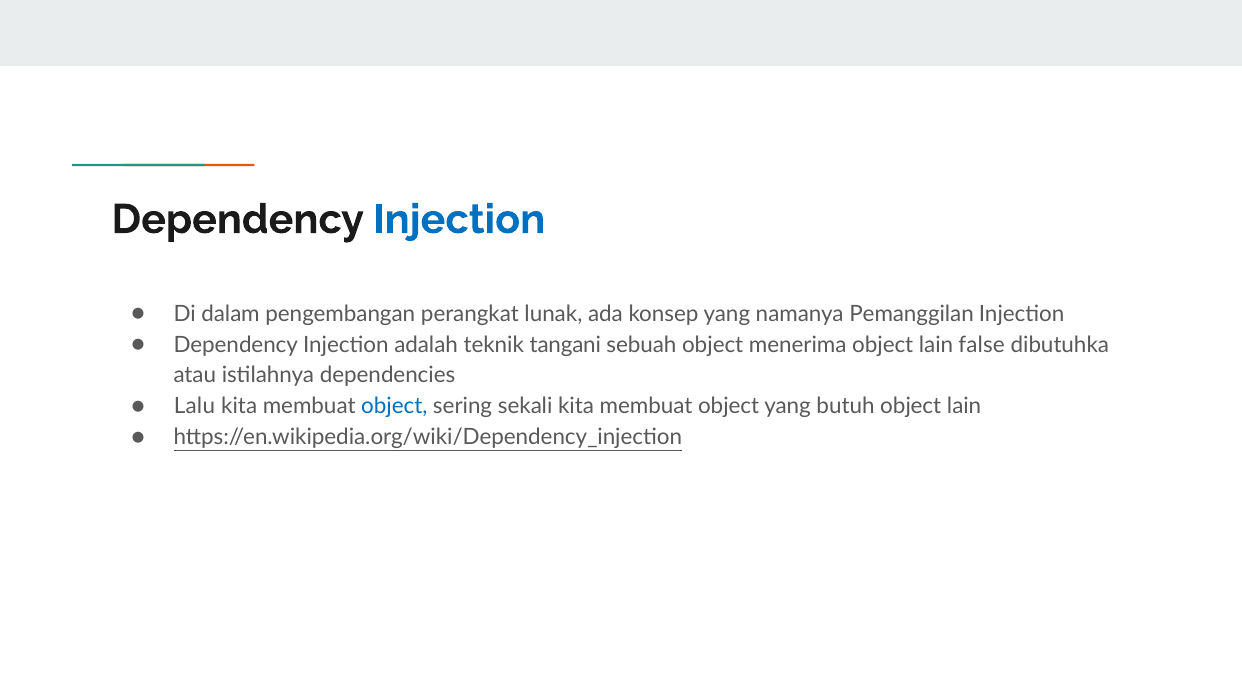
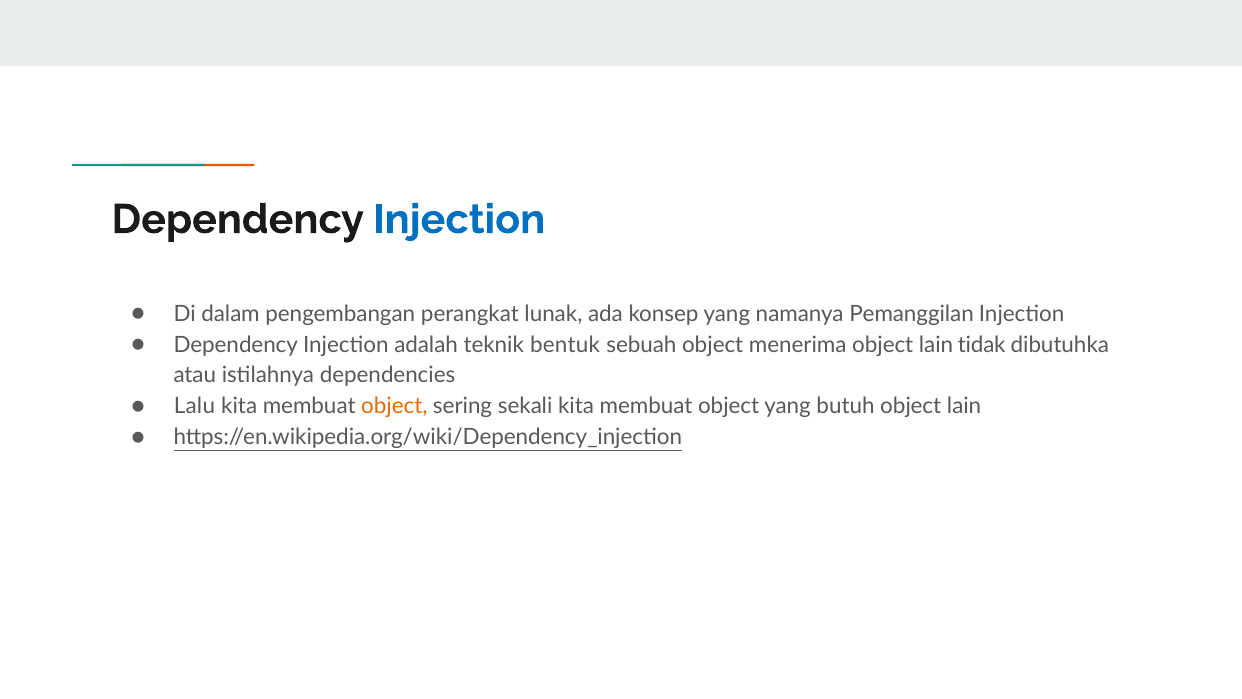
tangani: tangani -> bentuk (565, 345)
false: false -> tidak (982, 345)
object colour: blue -> orange (394, 406)
